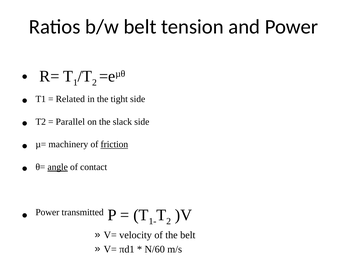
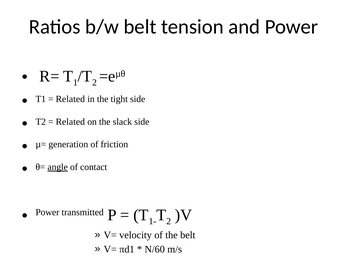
Parallel: Parallel -> Related (70, 122)
machinery: machinery -> generation (68, 144)
friction underline: present -> none (114, 144)
